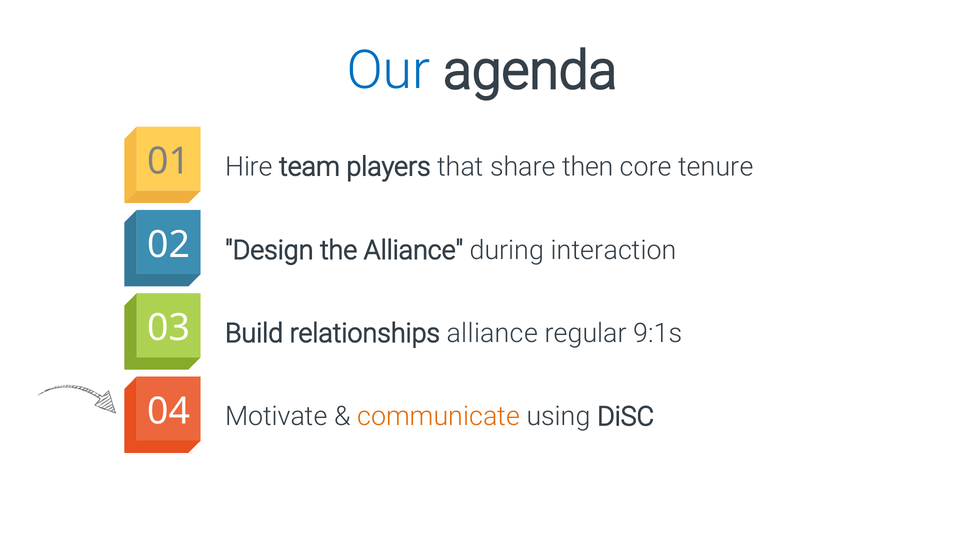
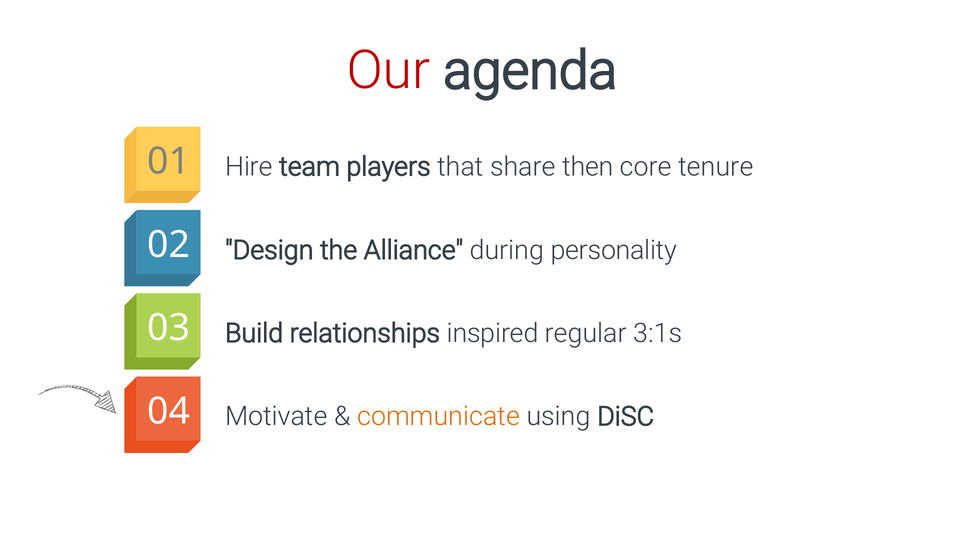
Our colour: blue -> red (388, 71)
interaction: interaction -> personality (614, 250)
relationships alliance: alliance -> inspired (493, 333)
9:1s: 9:1s -> 3:1s (658, 333)
